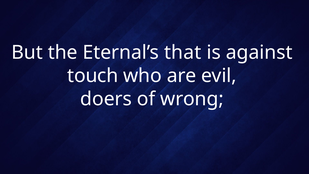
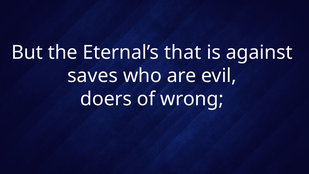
touch: touch -> saves (93, 76)
